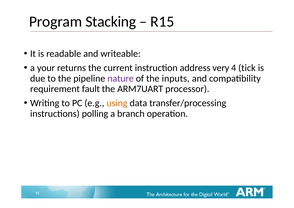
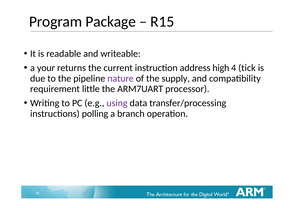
Stacking: Stacking -> Package (111, 22)
very: very -> high (221, 68)
inputs: inputs -> supply (176, 78)
fault: fault -> little (91, 89)
using colour: orange -> purple (117, 103)
